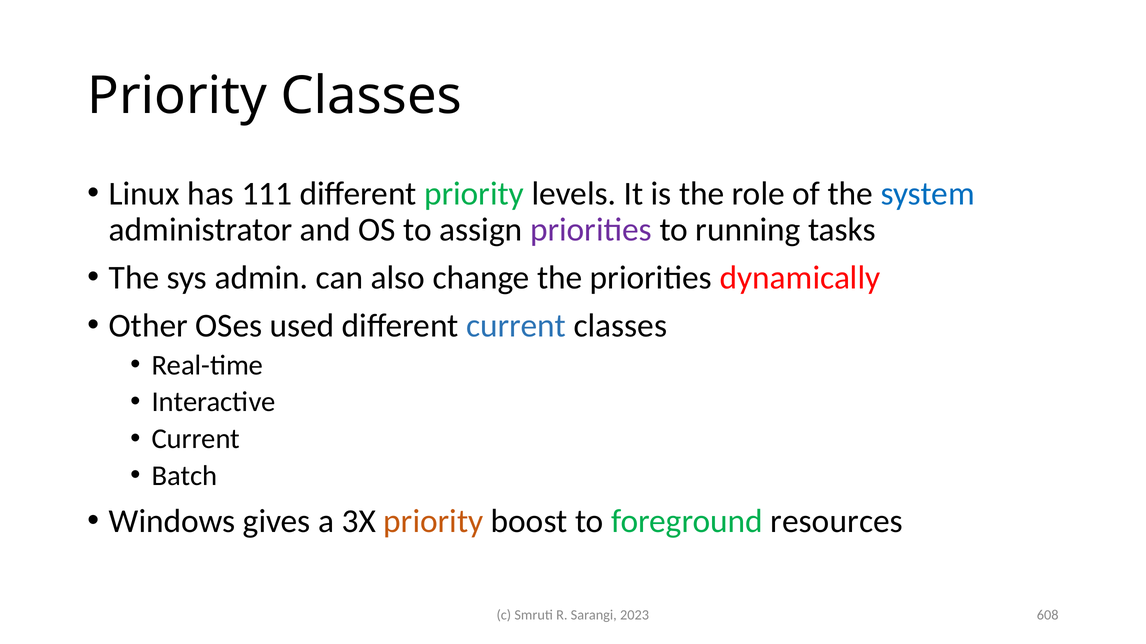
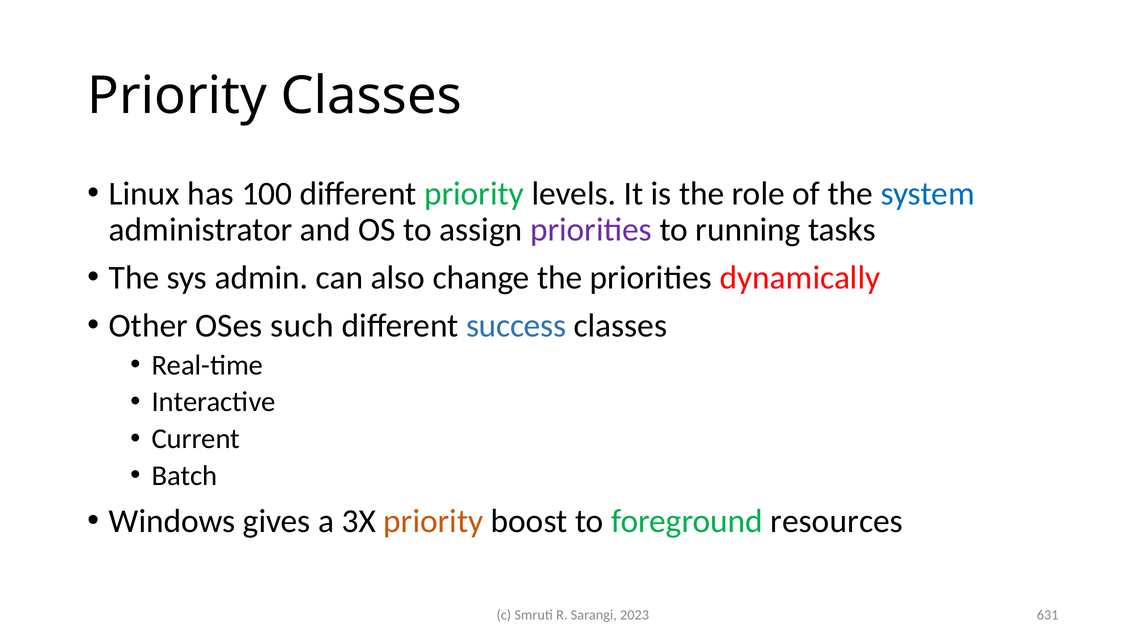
111: 111 -> 100 (267, 194)
used: used -> such (302, 326)
different current: current -> success (516, 326)
608: 608 -> 631 (1048, 615)
